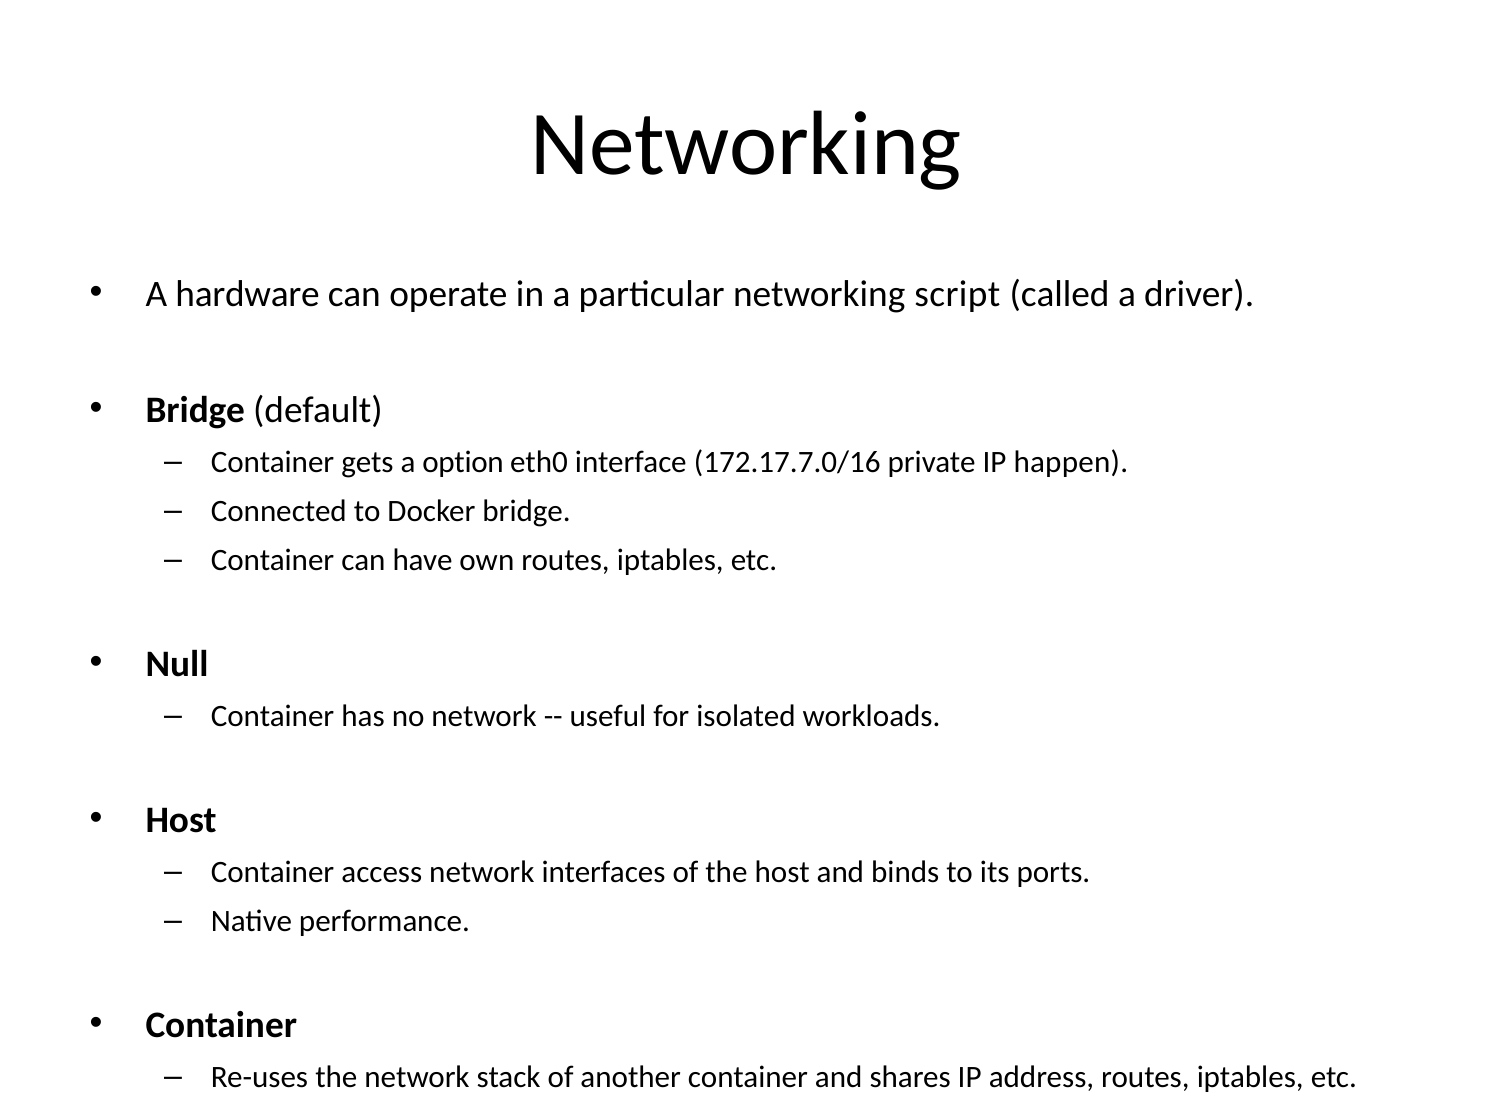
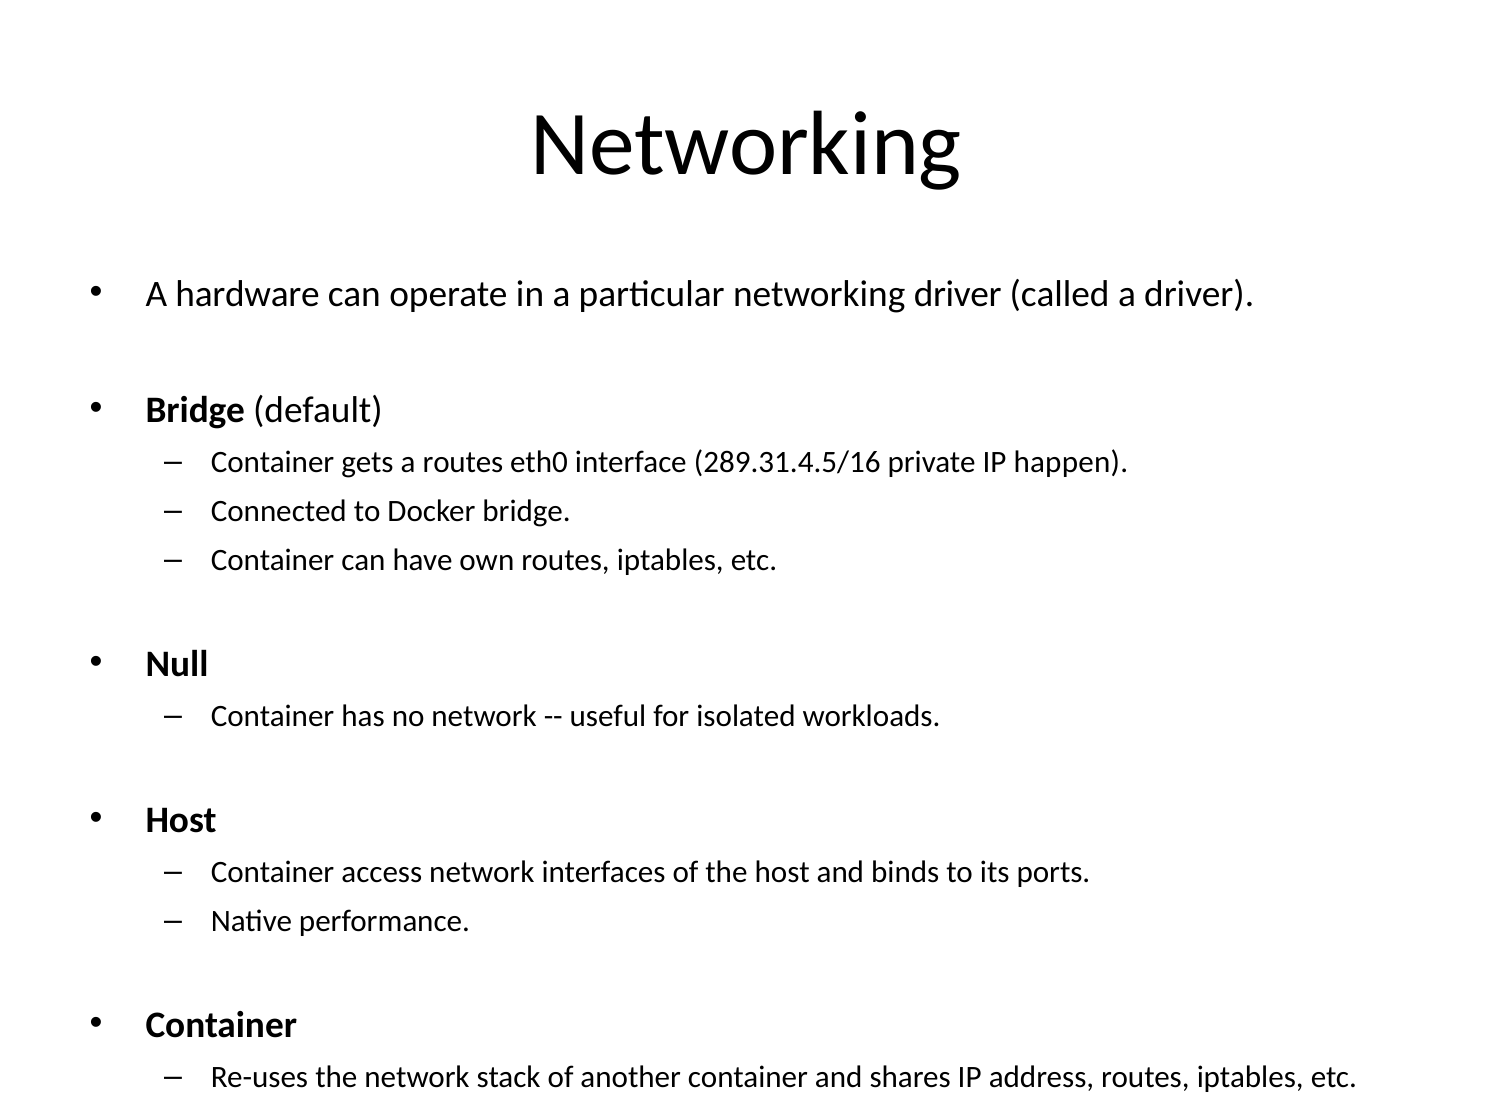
networking script: script -> driver (958, 294)
a option: option -> routes (463, 462)
172.17.7.0/16: 172.17.7.0/16 -> 289.31.4.5/16 (787, 462)
